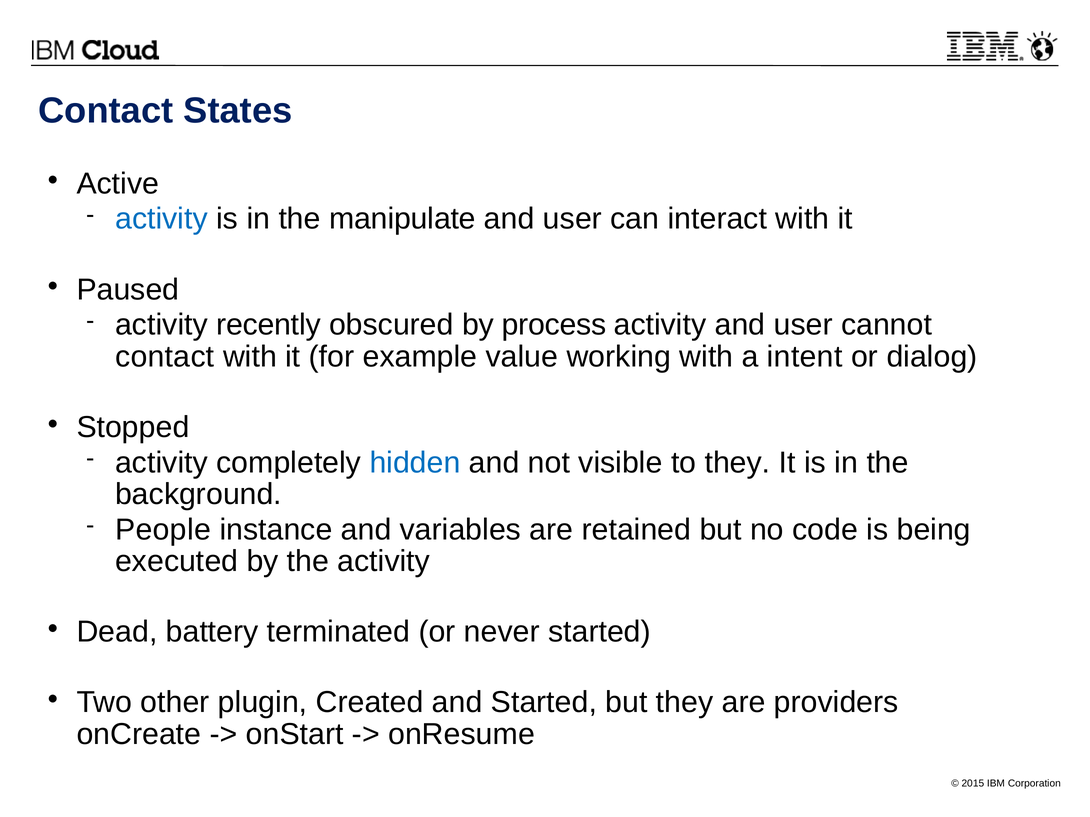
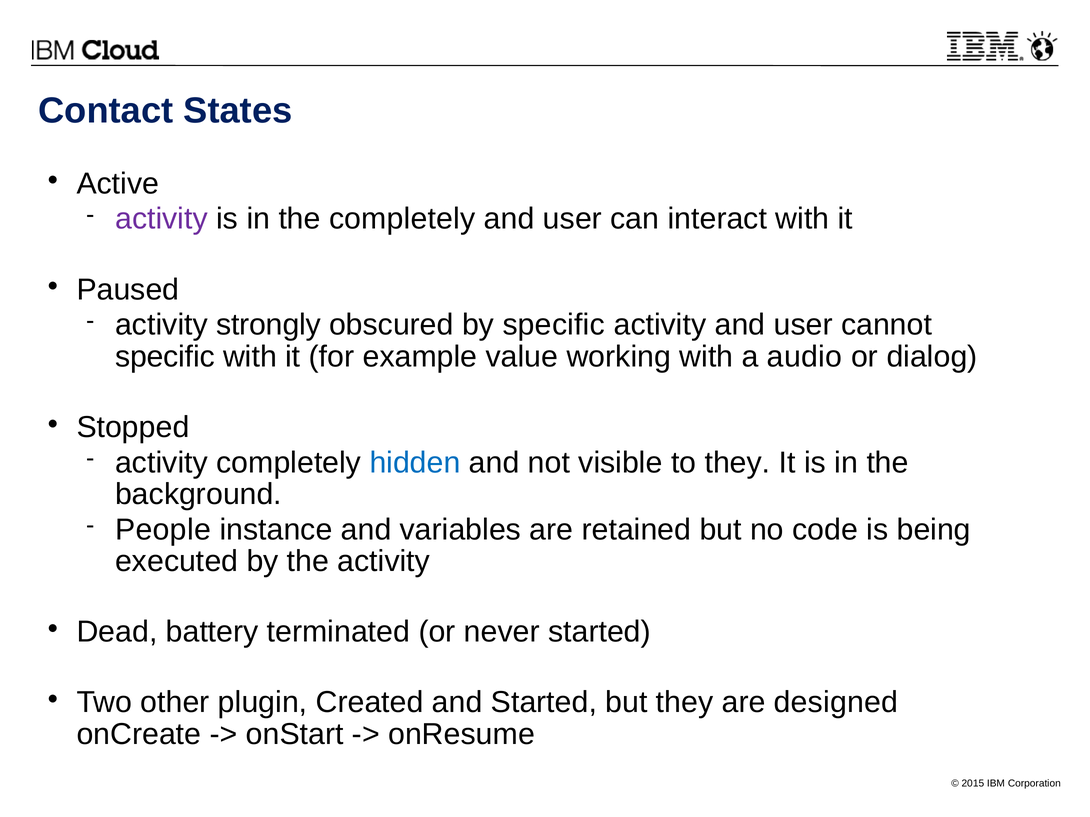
activity colour: blue -> purple (161, 219)
the manipulate: manipulate -> completely (402, 219)
recently: recently -> strongly (269, 325)
by process: process -> specific (554, 325)
contact: contact -> specific (165, 357)
intent: intent -> audio (805, 357)
providers: providers -> designed (836, 703)
